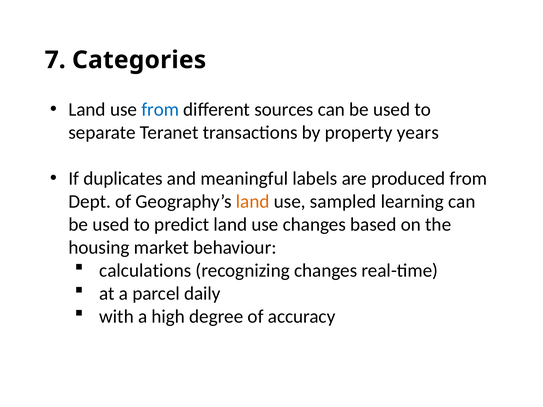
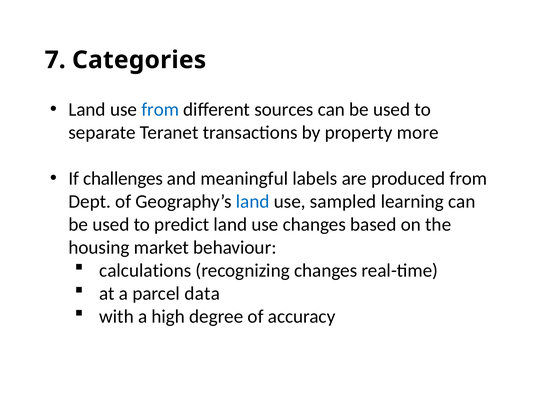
years: years -> more (418, 133)
duplicates: duplicates -> challenges (123, 179)
land colour: orange -> blue (253, 202)
daily: daily -> data (202, 294)
